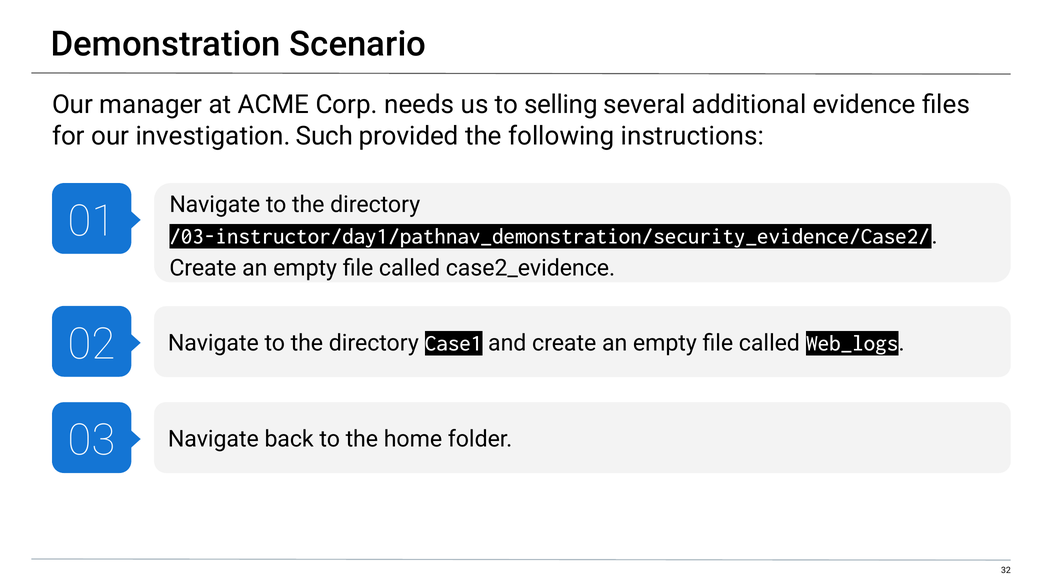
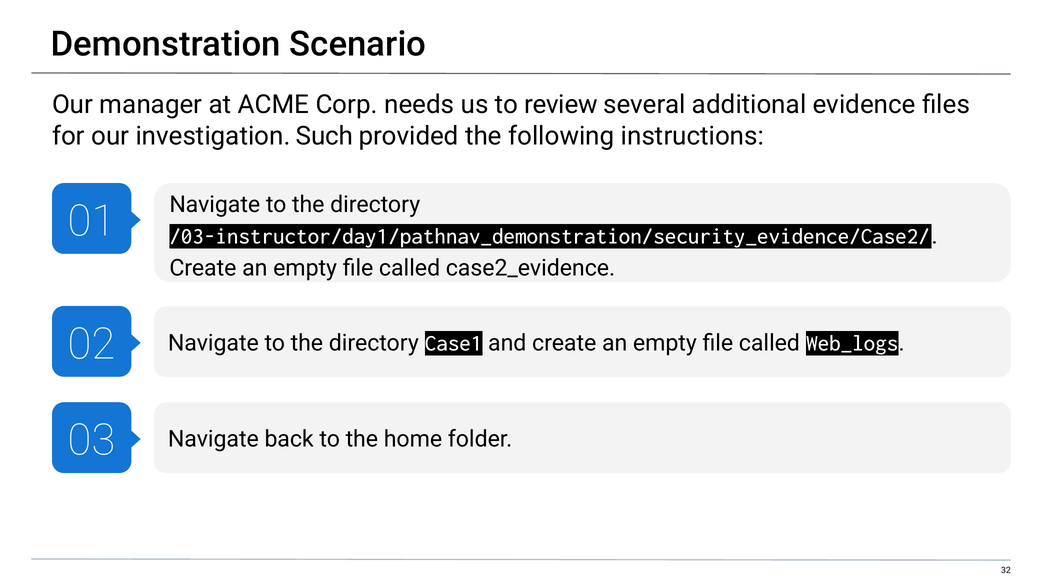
selling: selling -> review (561, 105)
